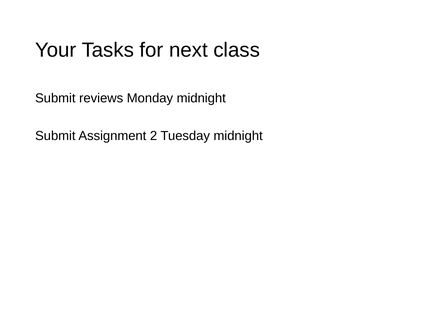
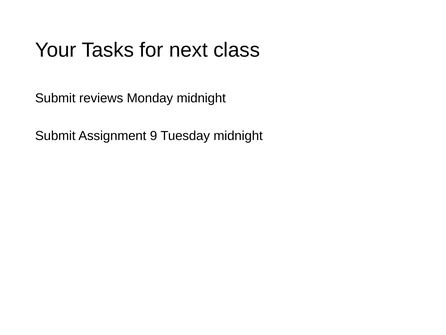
2: 2 -> 9 (154, 136)
